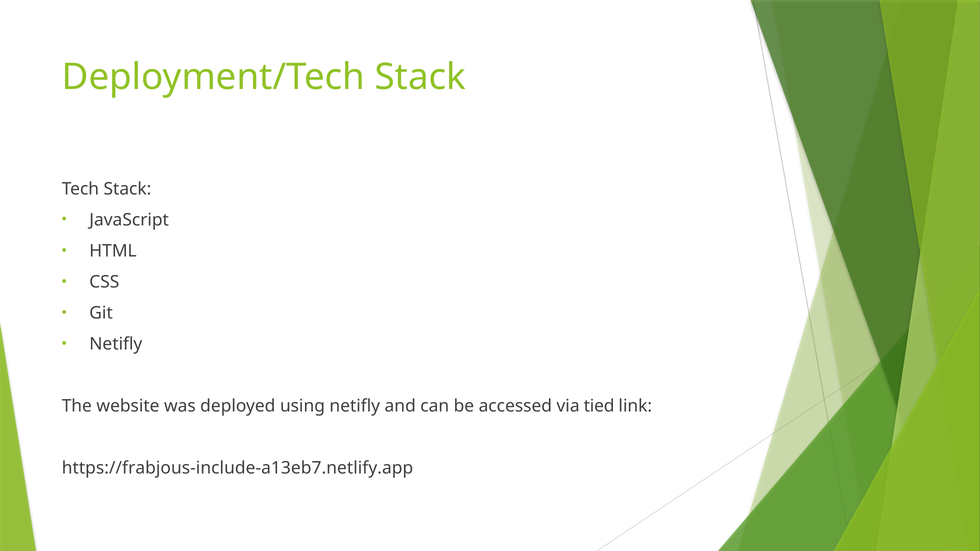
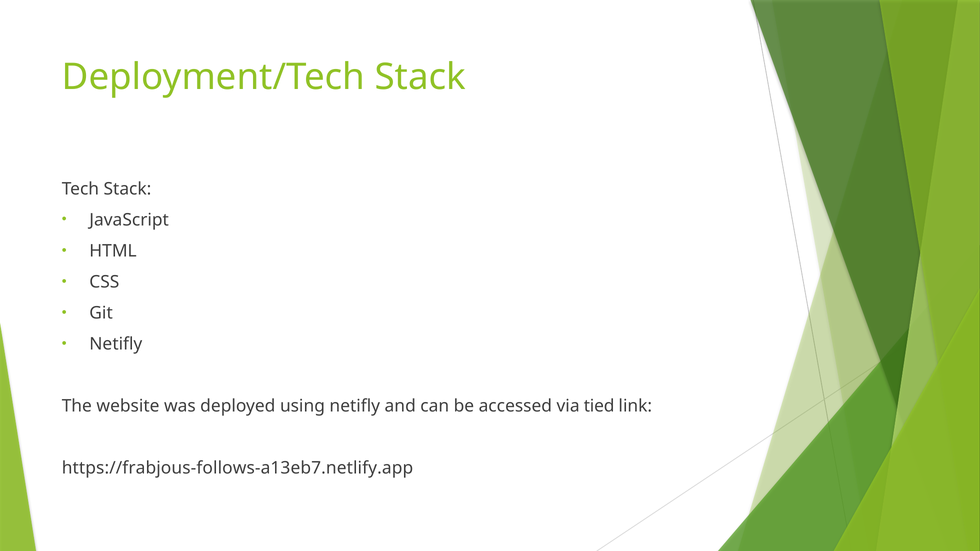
https://frabjous-include-a13eb7.netlify.app: https://frabjous-include-a13eb7.netlify.app -> https://frabjous-follows-a13eb7.netlify.app (237, 468)
